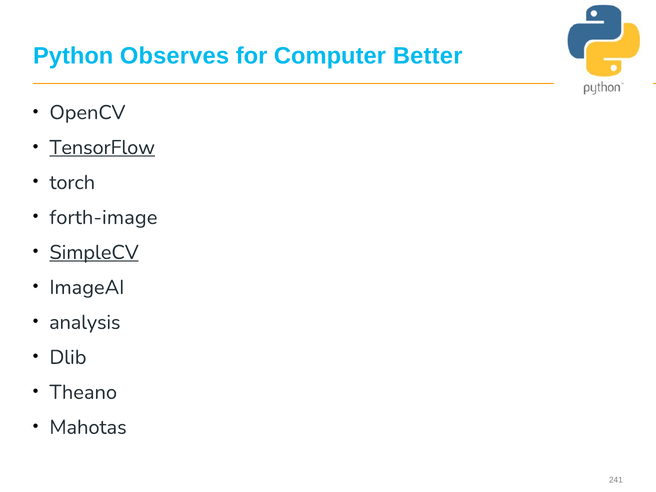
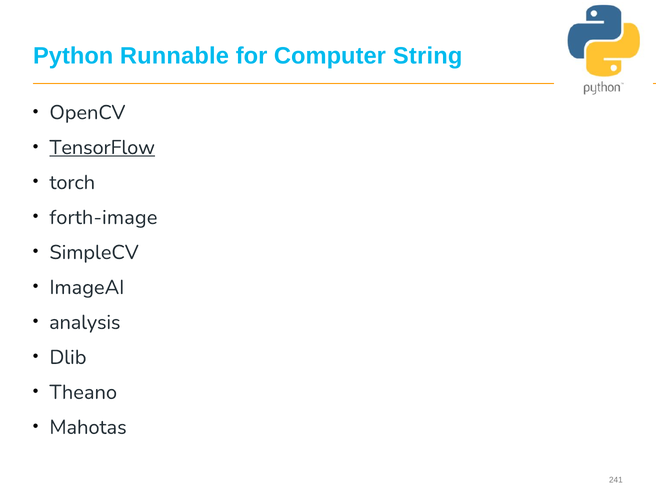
Observes: Observes -> Runnable (174, 56)
Better: Better -> String (428, 56)
SimpleCV underline: present -> none (94, 252)
